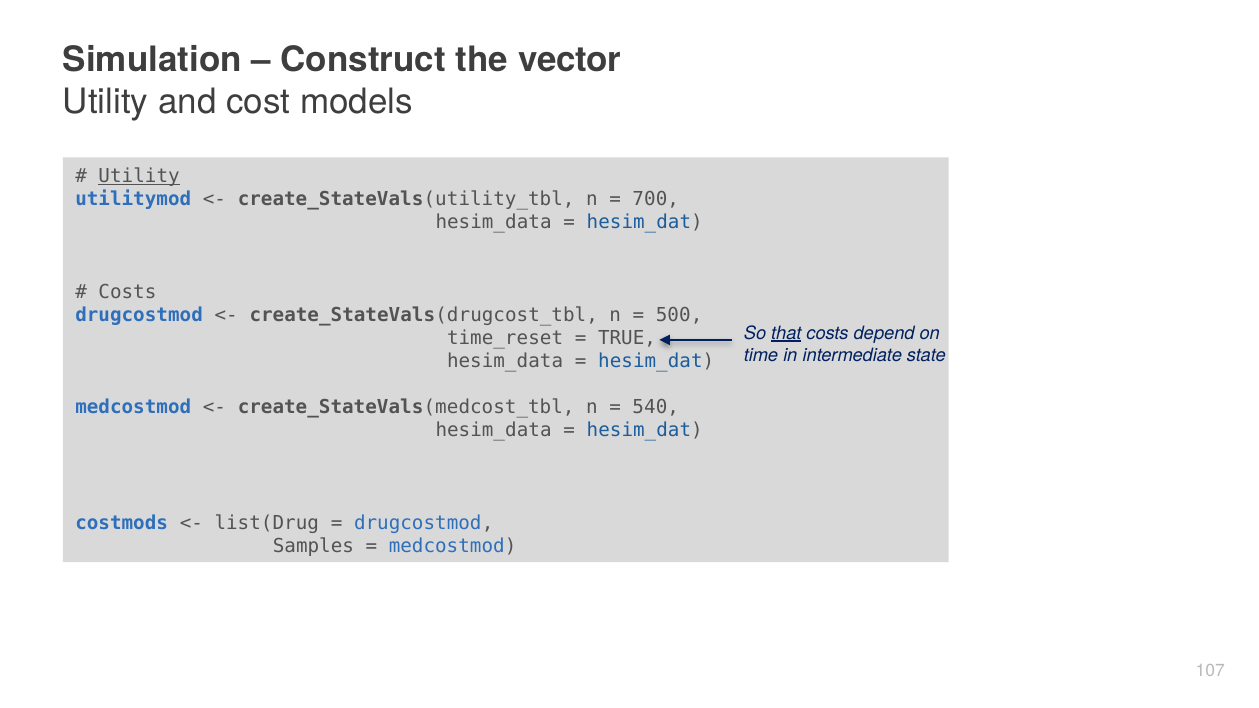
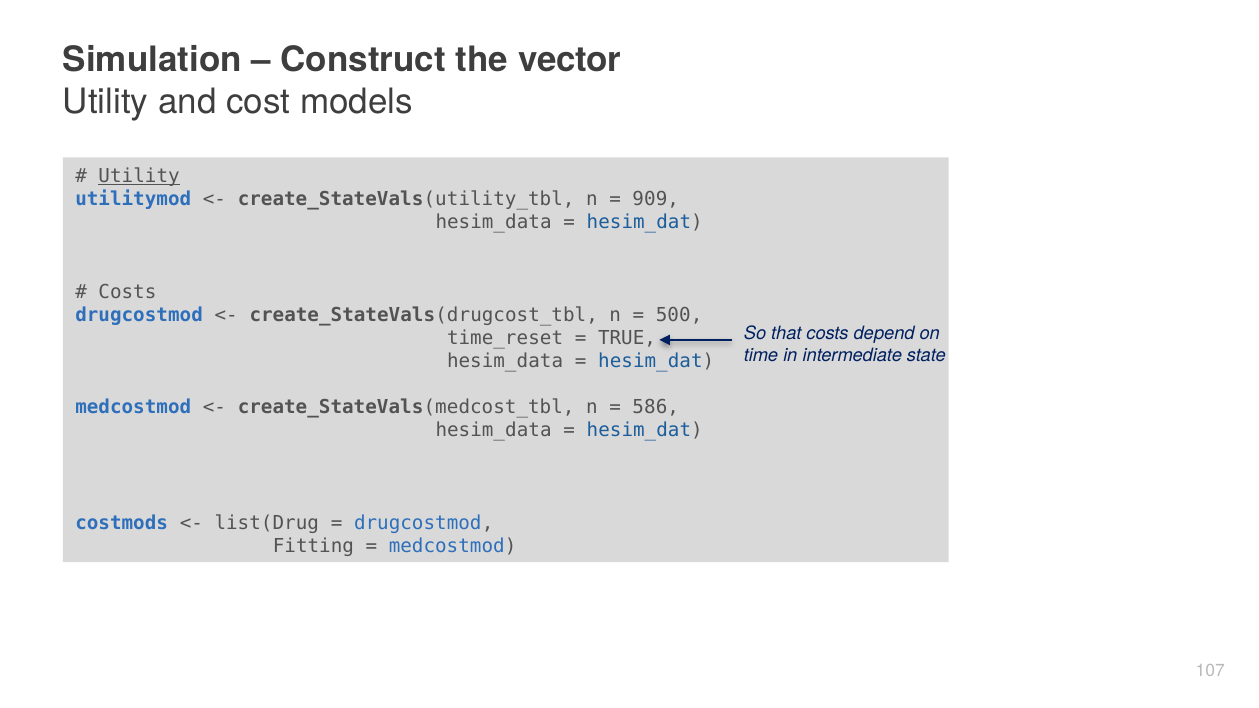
700: 700 -> 909 (656, 200)
that underline: present -> none (786, 333)
540: 540 -> 586 (656, 407)
Samples: Samples -> Fitting (313, 546)
